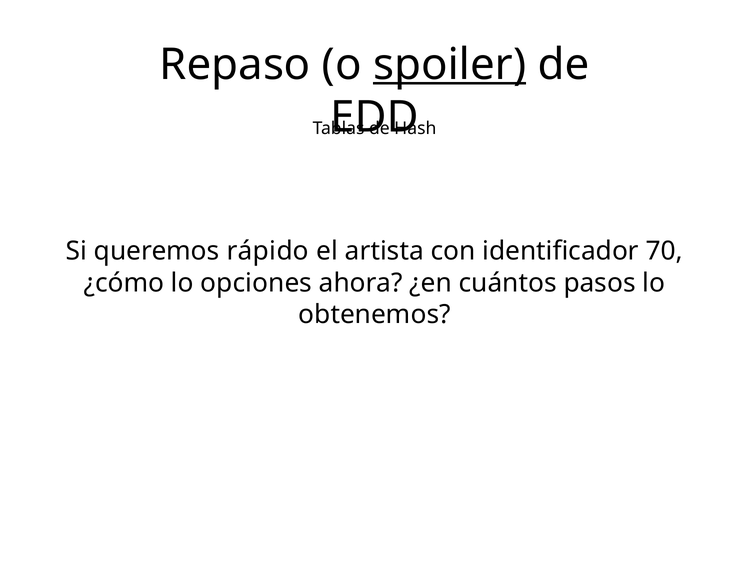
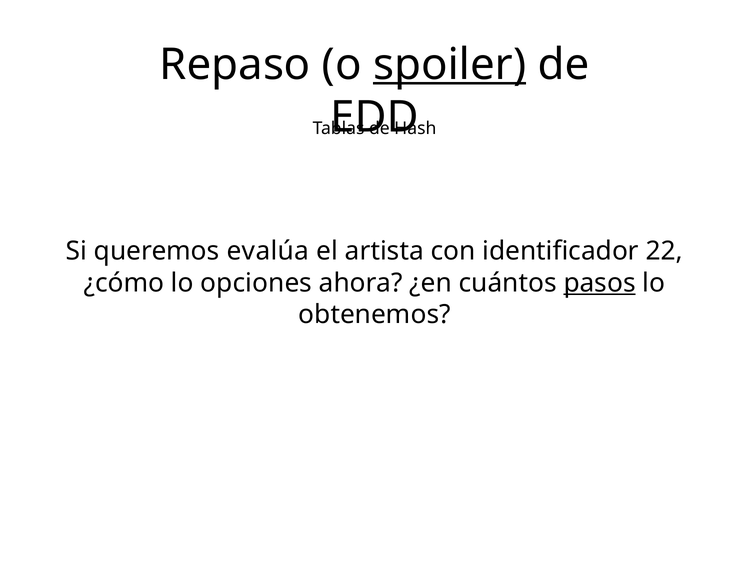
rápido: rápido -> evalúa (268, 251)
70: 70 -> 22 (664, 251)
pasos underline: none -> present (600, 283)
